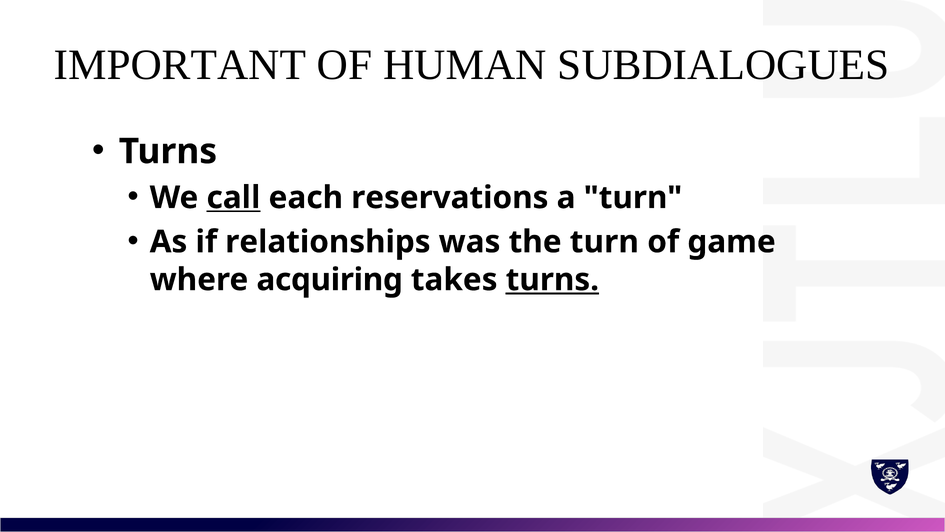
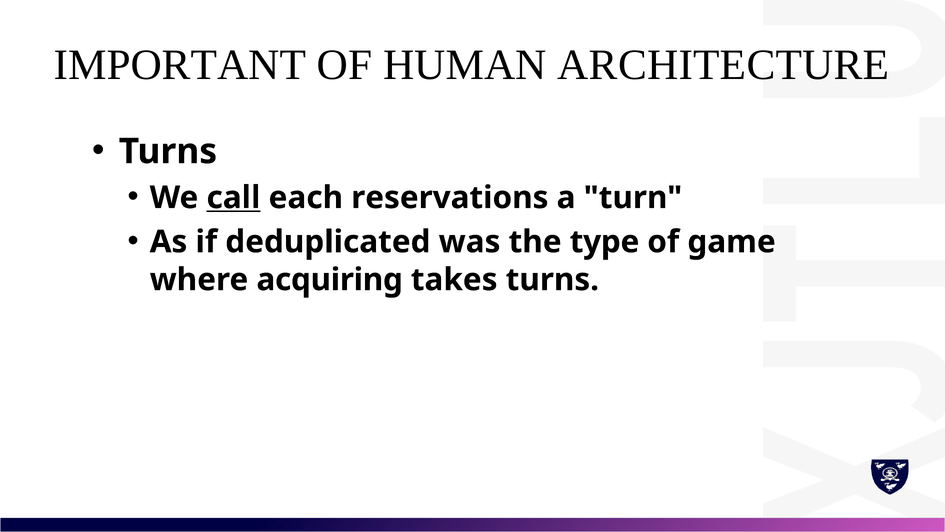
SUBDIALOGUES: SUBDIALOGUES -> ARCHITECTURE (723, 65)
relationships: relationships -> deduplicated (328, 242)
the turn: turn -> type (605, 242)
turns underline: present -> none (552, 280)
